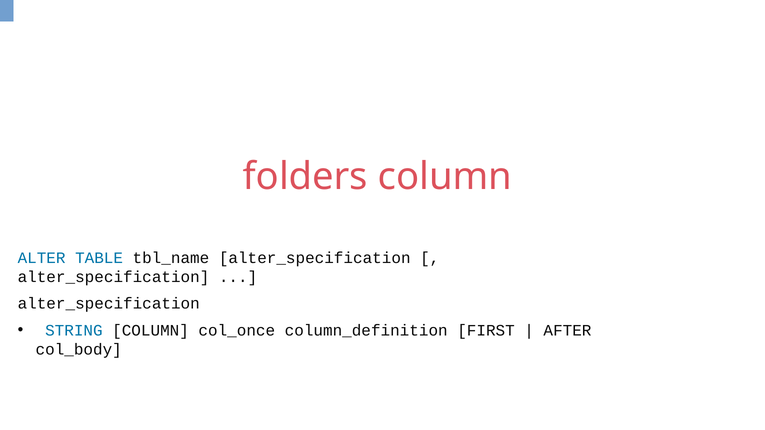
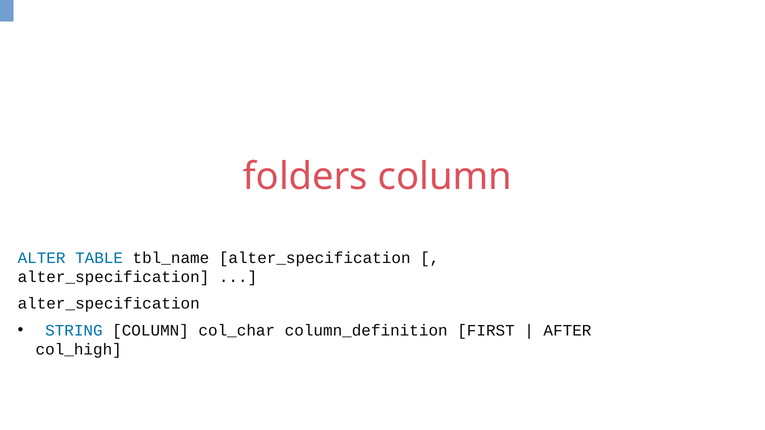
col_once: col_once -> col_char (237, 331)
col_body: col_body -> col_high (79, 350)
